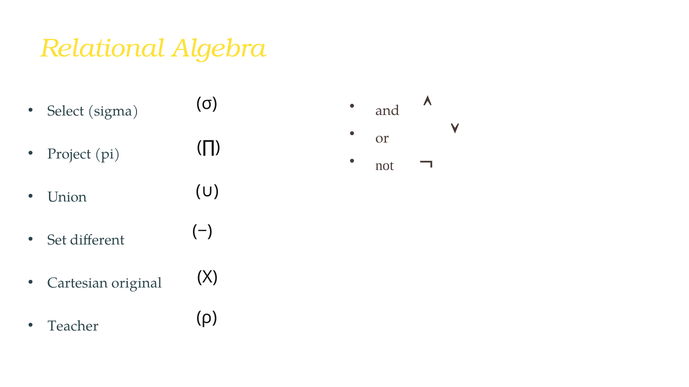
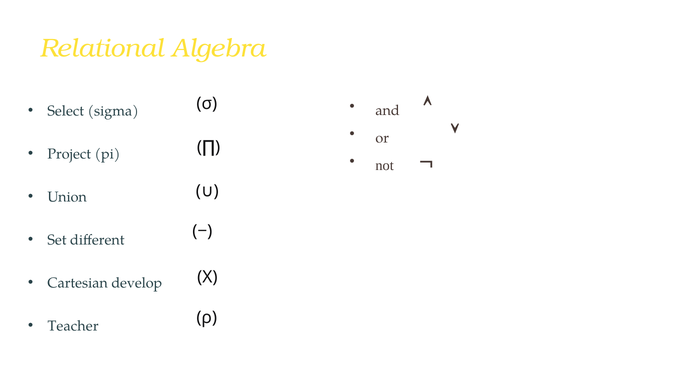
original: original -> develop (137, 283)
